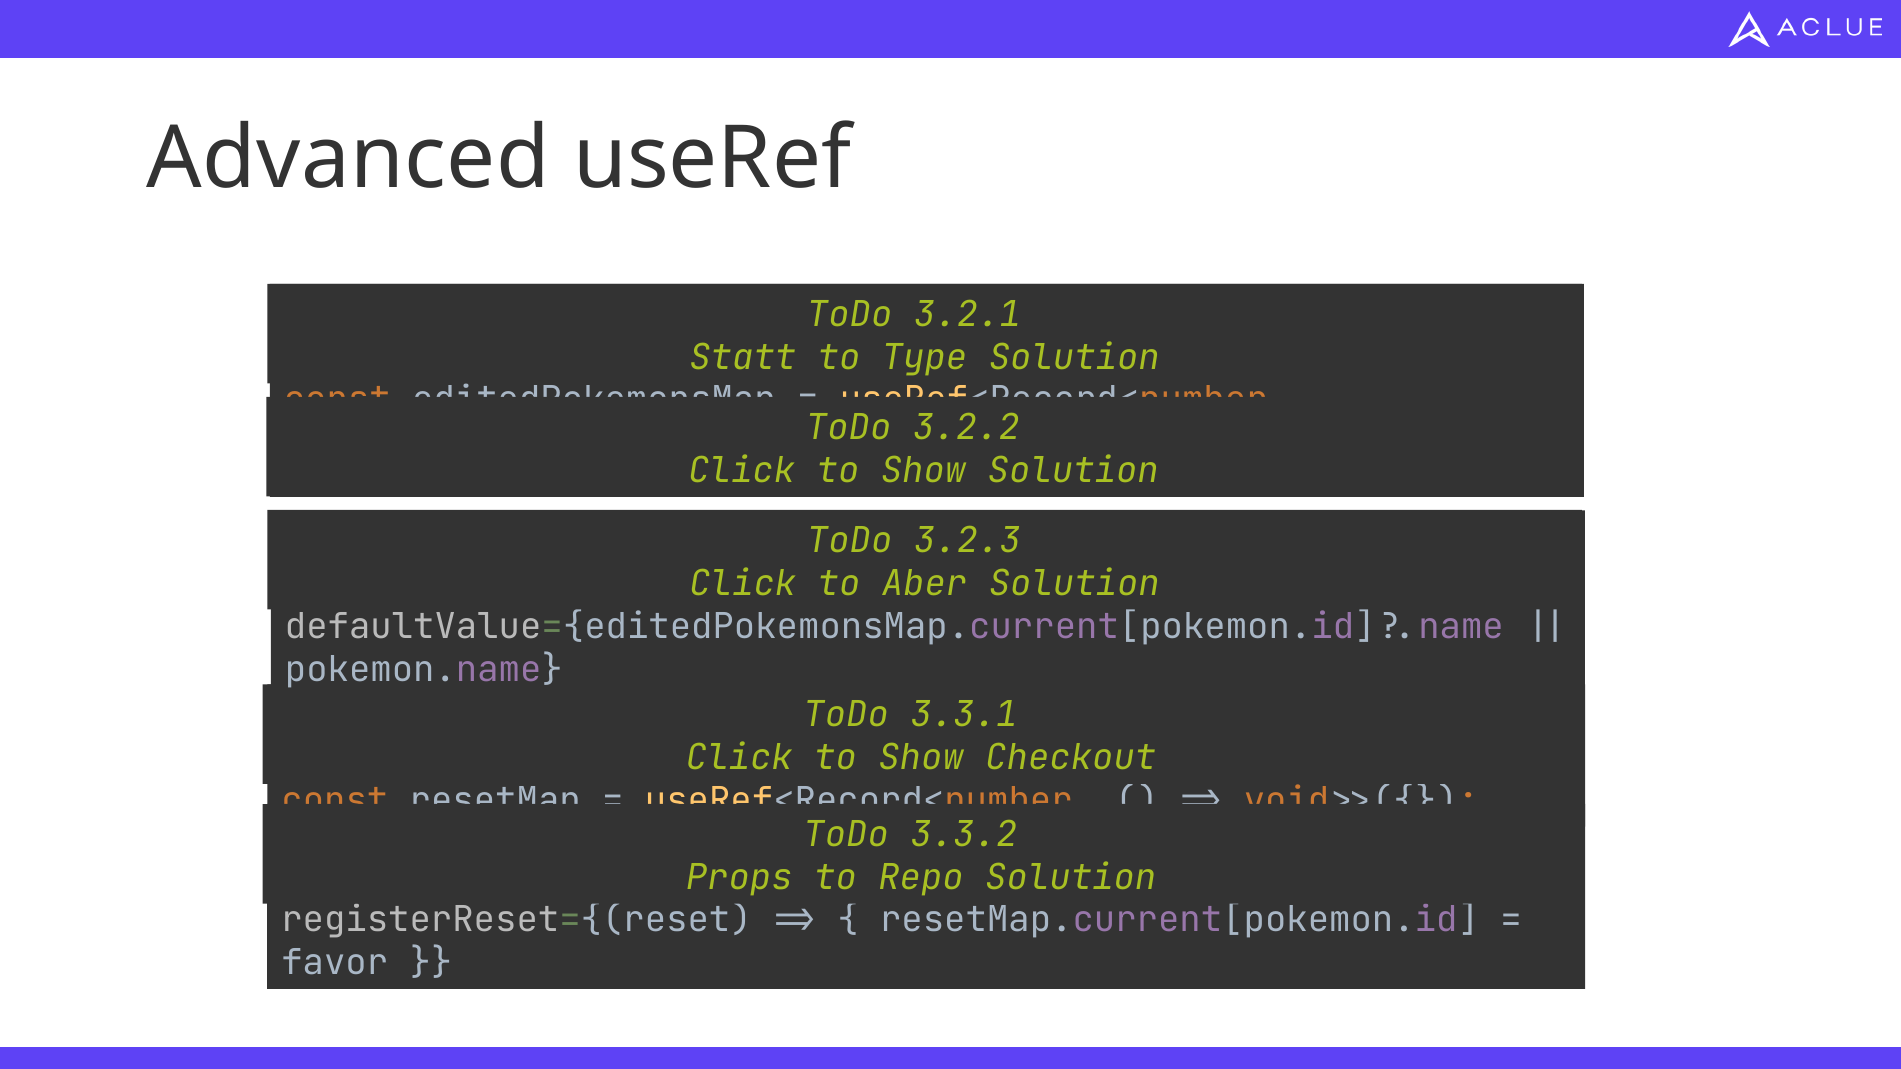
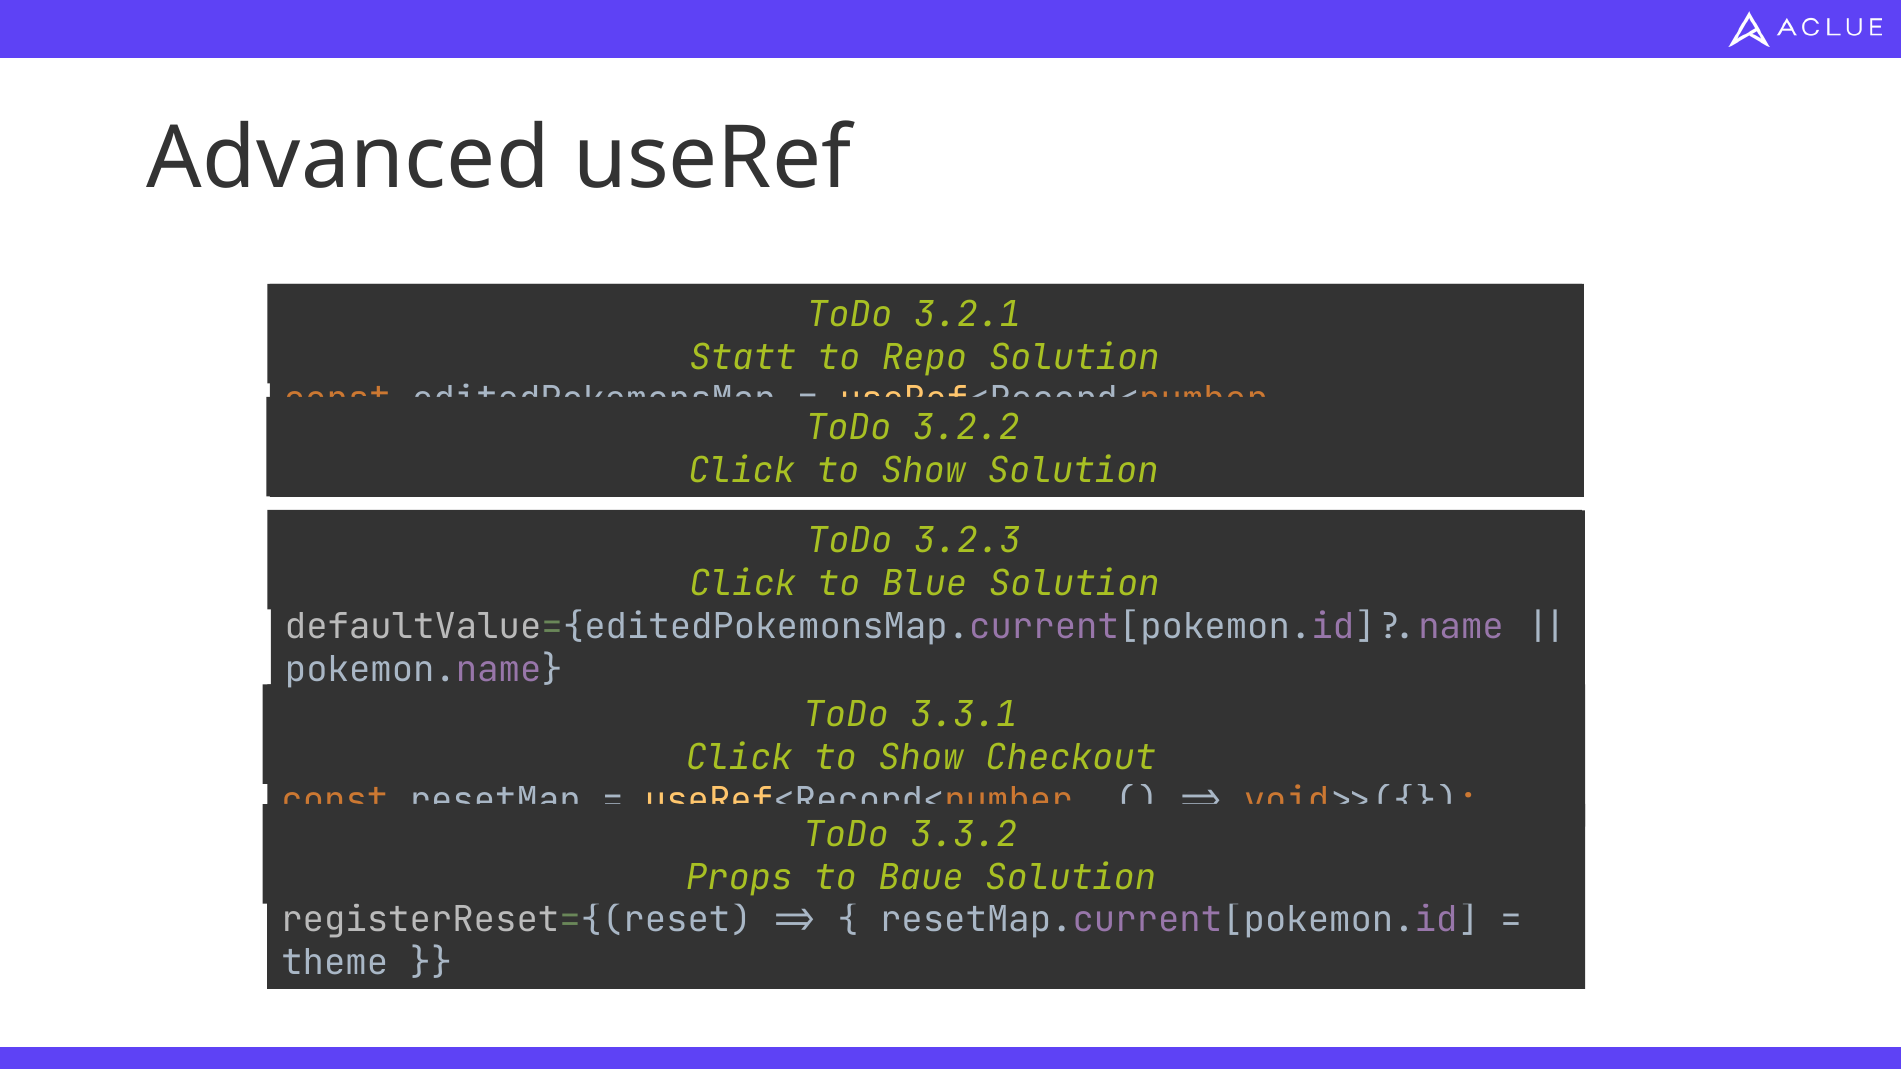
Type: Type -> Repo (925, 358)
Aber: Aber -> Blue (925, 584)
Repo: Repo -> Baue (921, 878)
favor: favor -> theme (335, 963)
